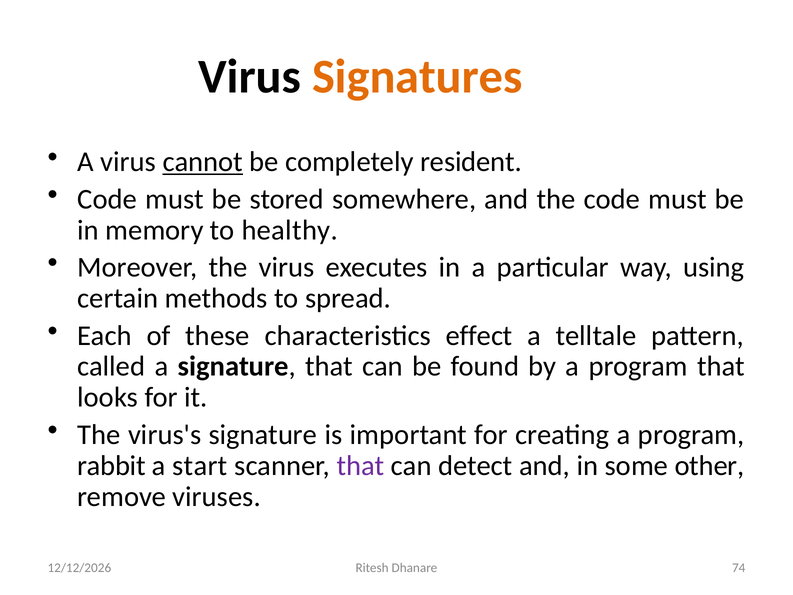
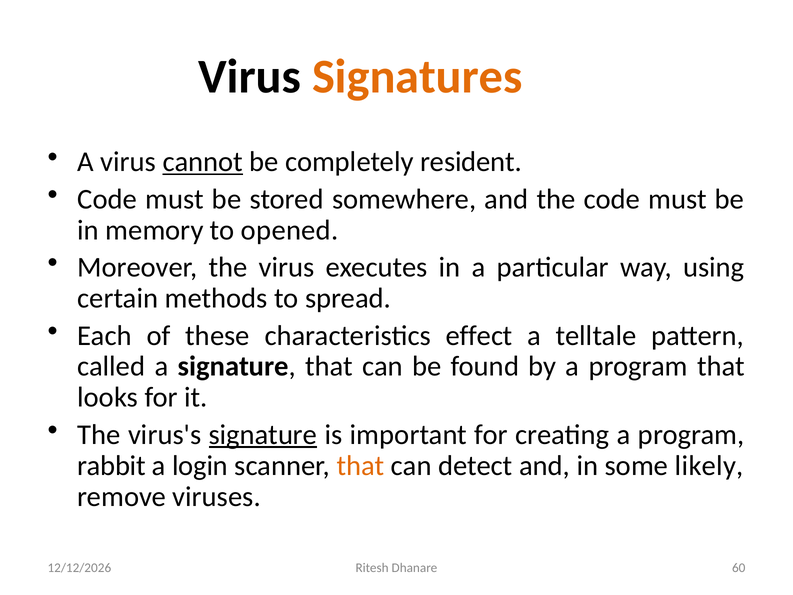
healthy: healthy -> opened (290, 230)
signature underline: none -> present (263, 435)
start: start -> login (200, 465)
that colour: purple -> orange (361, 465)
other: other -> likely (709, 465)
74: 74 -> 60 (739, 568)
